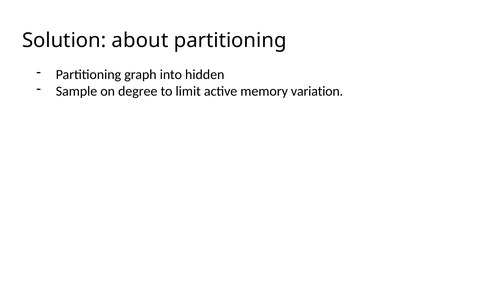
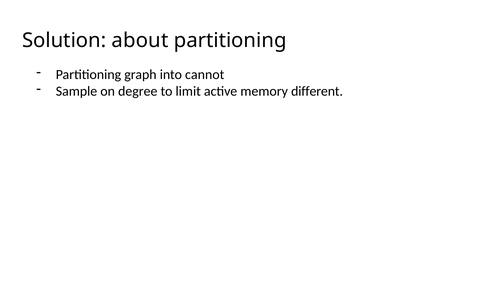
hidden: hidden -> cannot (205, 74)
variation: variation -> different (317, 91)
